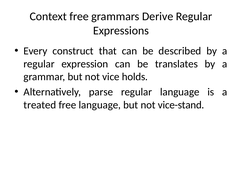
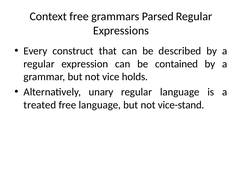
Derive: Derive -> Parsed (158, 16)
translates: translates -> contained (177, 64)
parse: parse -> unary (101, 92)
